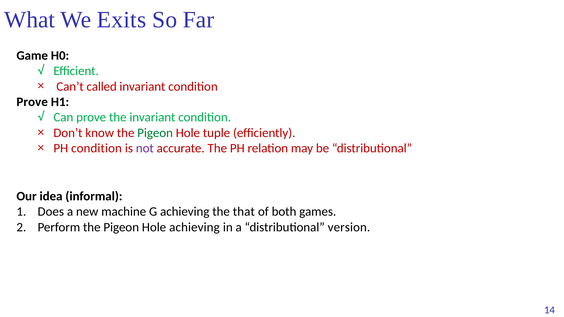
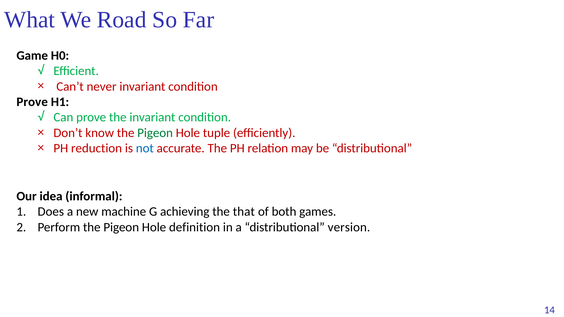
Exits: Exits -> Road (122, 20)
called: called -> never (102, 86)
PH condition: condition -> reduction (97, 148)
not colour: purple -> blue (145, 148)
Hole achieving: achieving -> definition (195, 227)
